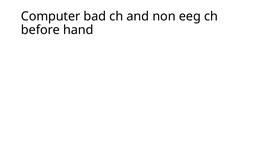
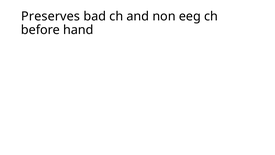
Computer: Computer -> Preserves (51, 16)
